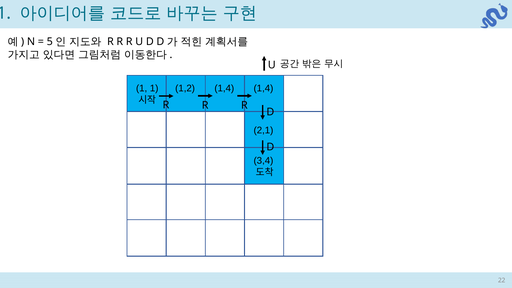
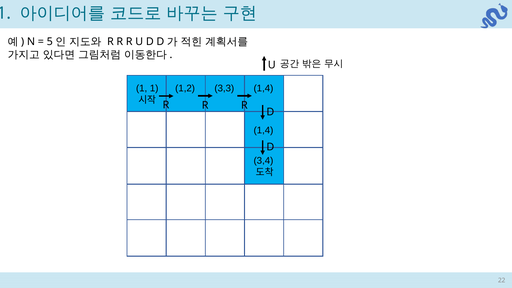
1,2 1,4: 1,4 -> 3,3 (224, 88)
2,1: 2,1 -> 1,4 (263, 130)
